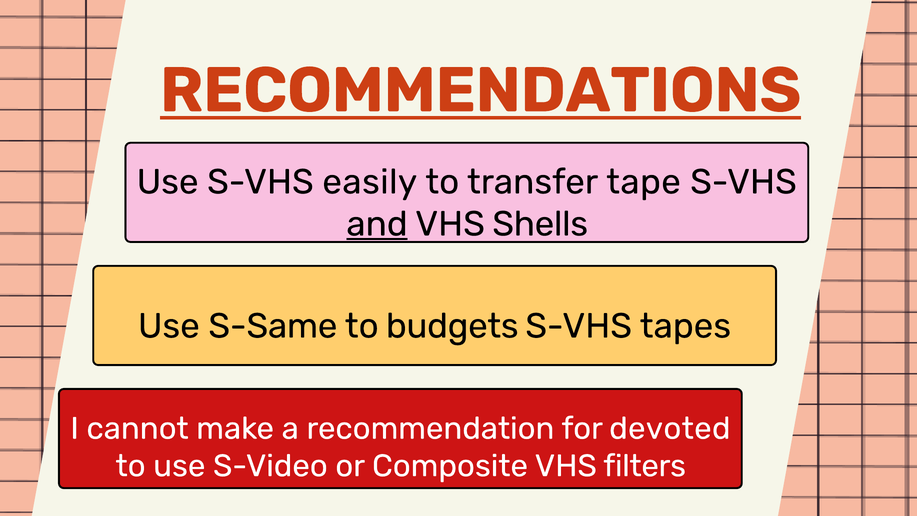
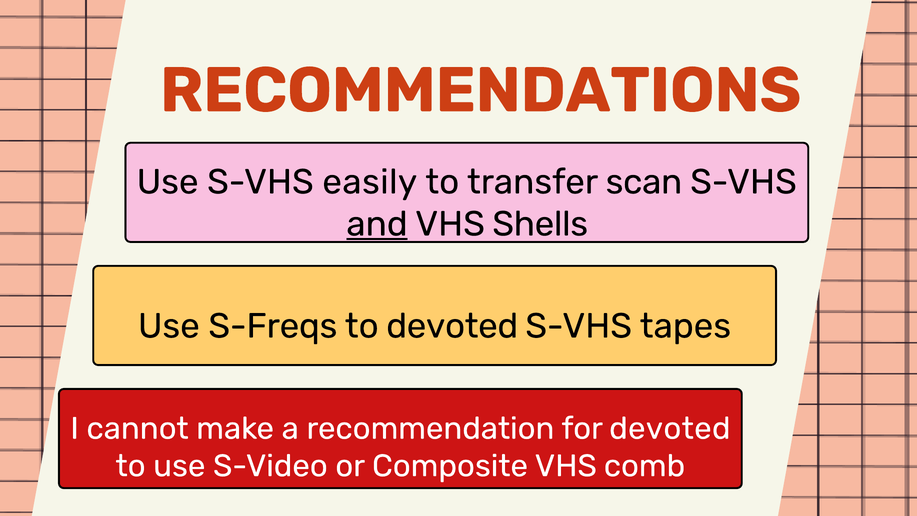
RECOMMENDATIONS underline: present -> none (481, 90)
tape: tape -> scan (644, 182)
S-Same: S-Same -> S-Freqs (273, 326)
to budgets: budgets -> devoted (452, 326)
filters: filters -> comb (644, 466)
